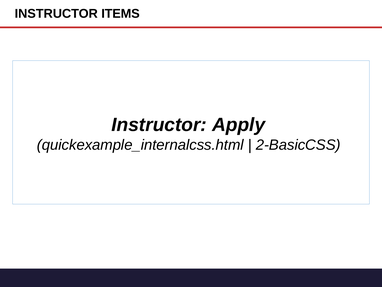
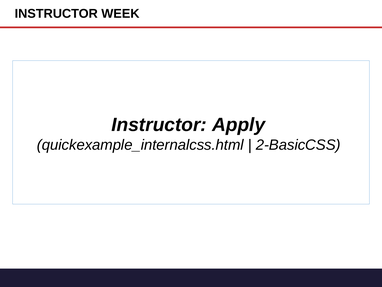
ITEMS: ITEMS -> WEEK (120, 14)
